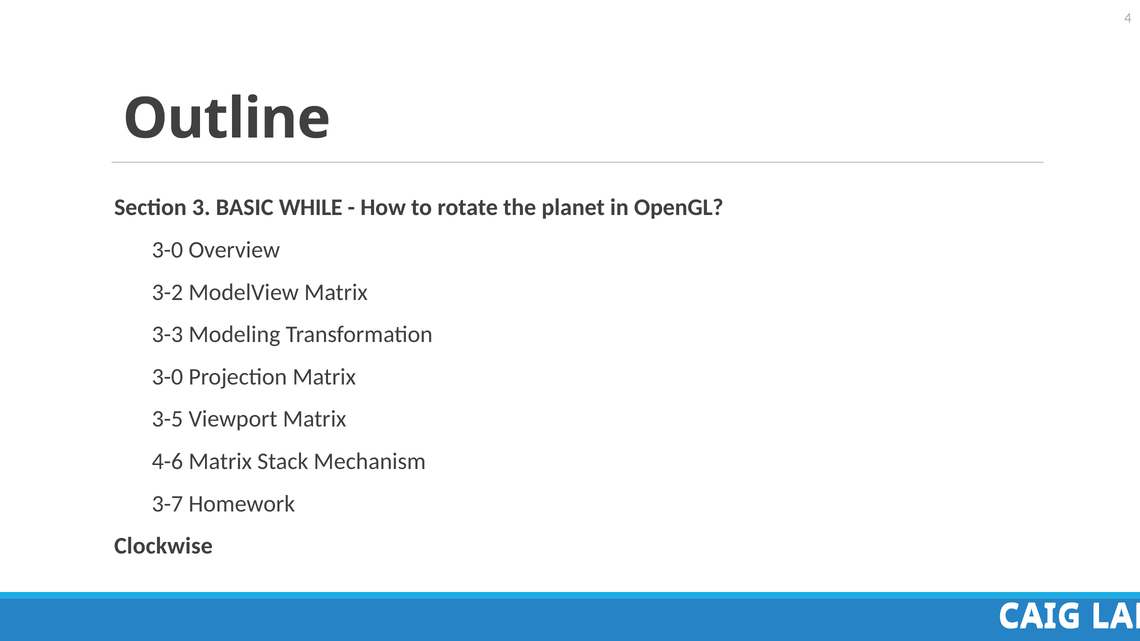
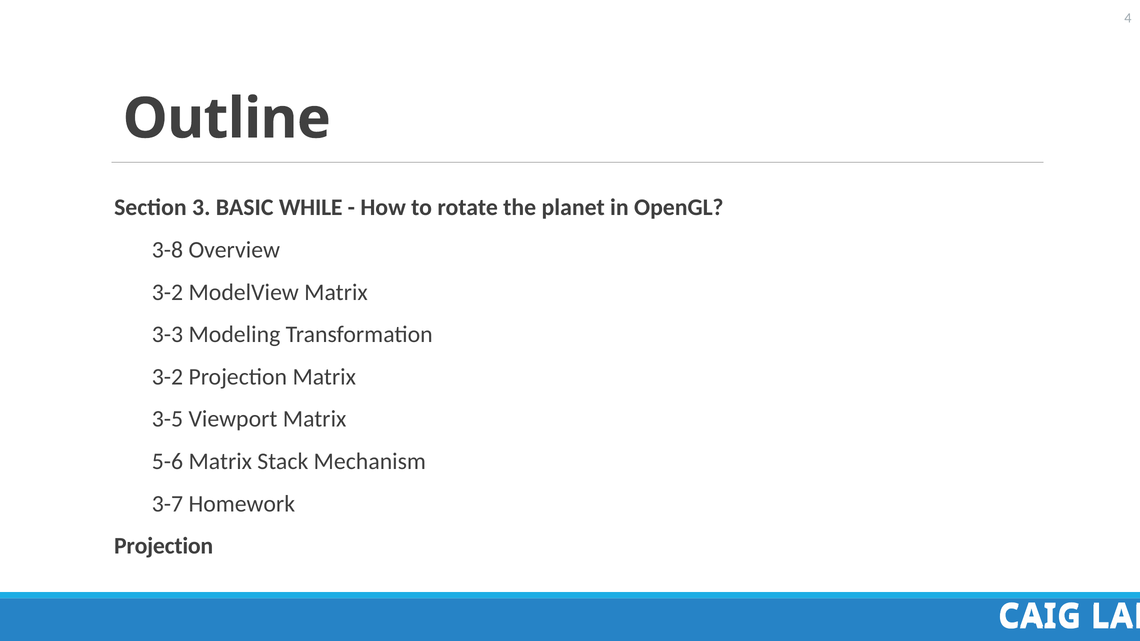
3-0: 3-0 -> 3-8 (167, 250)
3-0: 3-0 -> 3-2 (167, 377)
4-6: 4-6 -> 5-6 (167, 462)
Clockwise: Clockwise -> Projection (164, 546)
